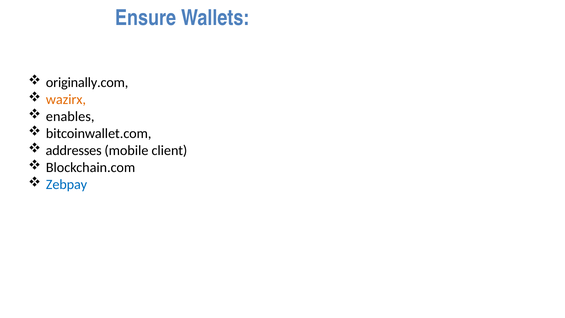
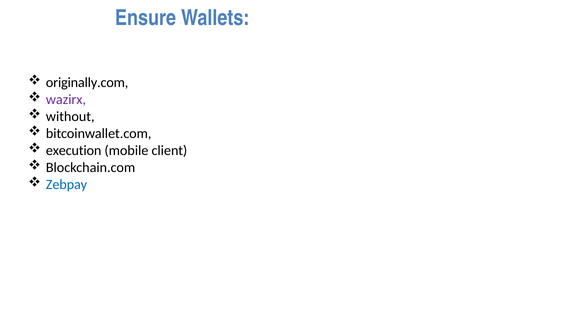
wazirx colour: orange -> purple (66, 100)
enables: enables -> without (70, 116)
addresses: addresses -> execution (74, 150)
